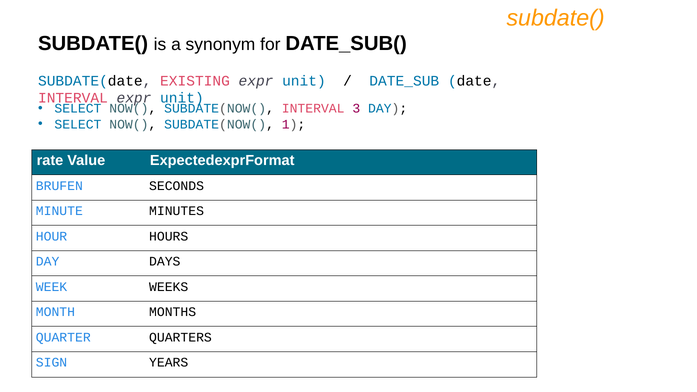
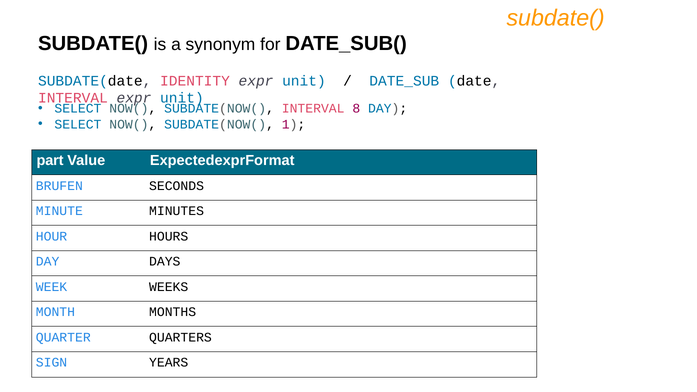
EXISTING: EXISTING -> IDENTITY (195, 81)
3: 3 -> 8 (356, 109)
rate: rate -> part (50, 161)
